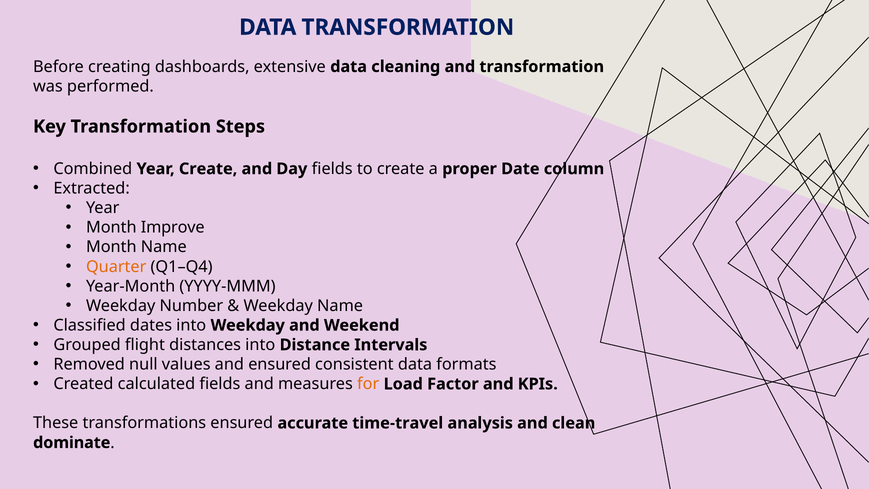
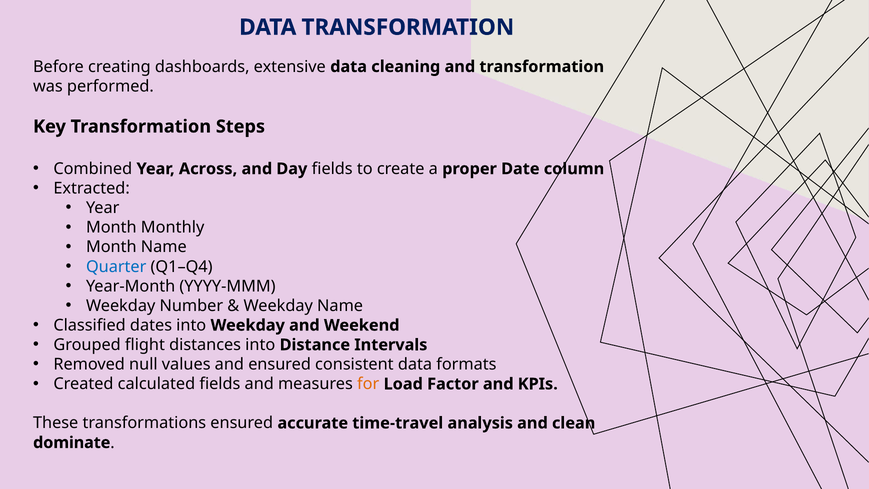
Year Create: Create -> Across (208, 169)
Improve: Improve -> Monthly (173, 227)
Quarter colour: orange -> blue (116, 267)
